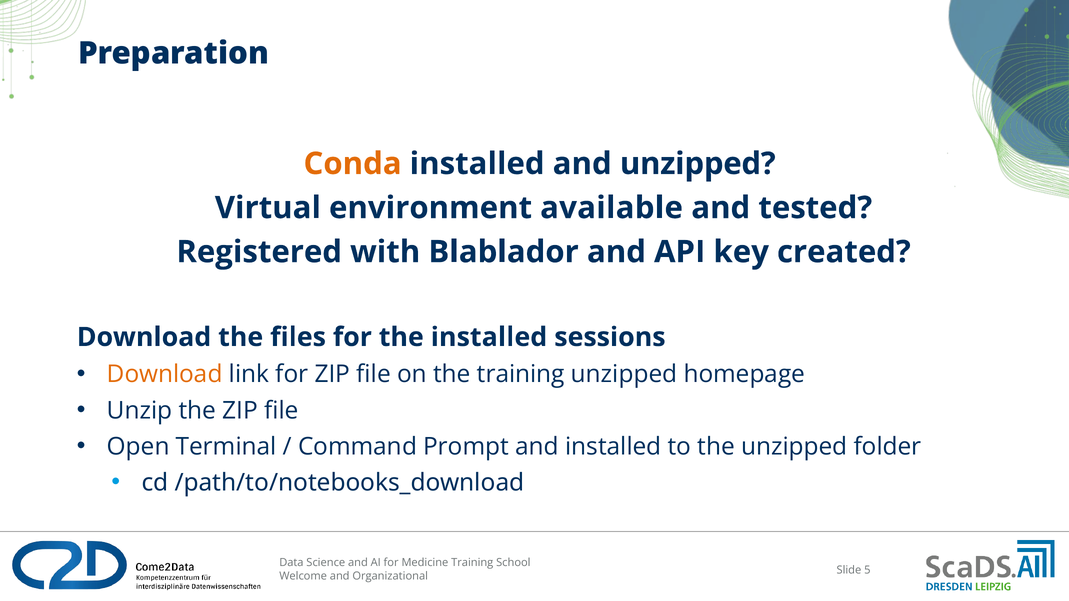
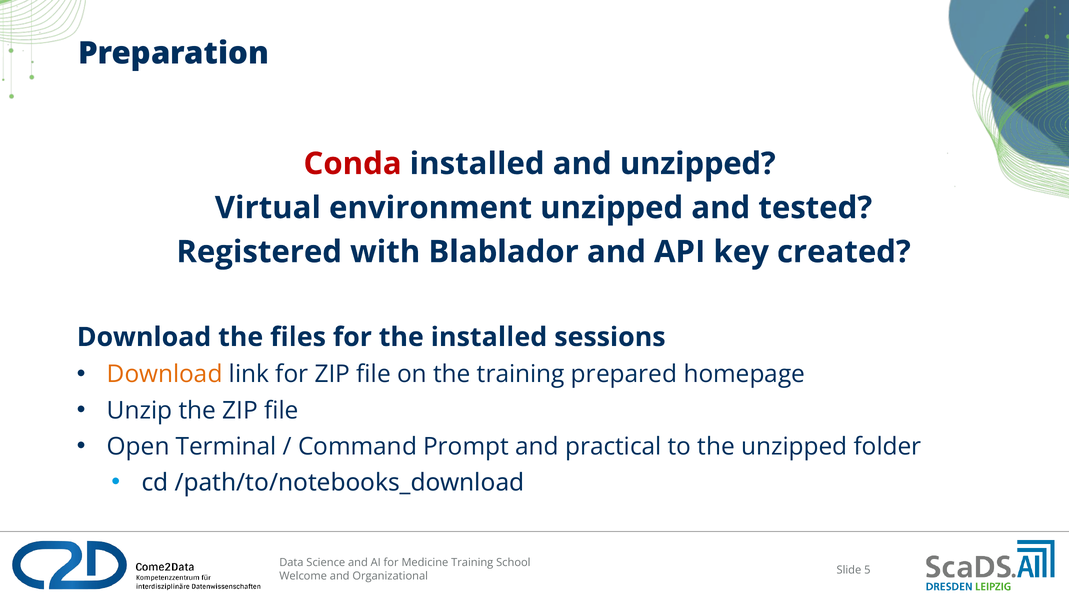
Conda colour: orange -> red (353, 164)
environment available: available -> unzipped (612, 208)
training unzipped: unzipped -> prepared (624, 375)
and installed: installed -> practical (613, 447)
